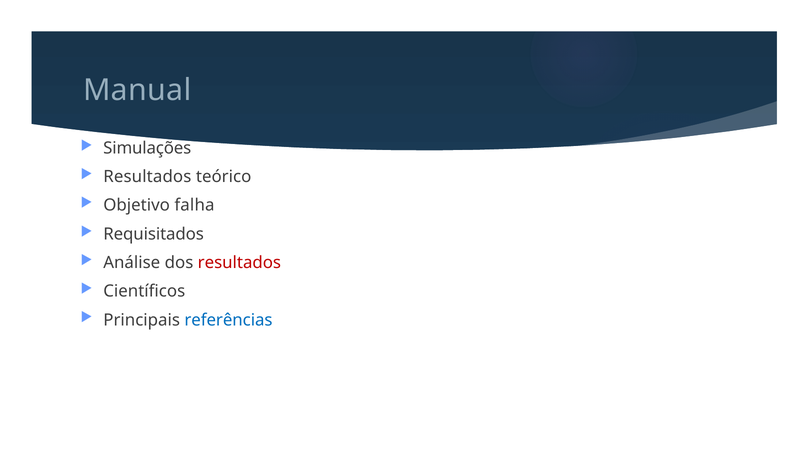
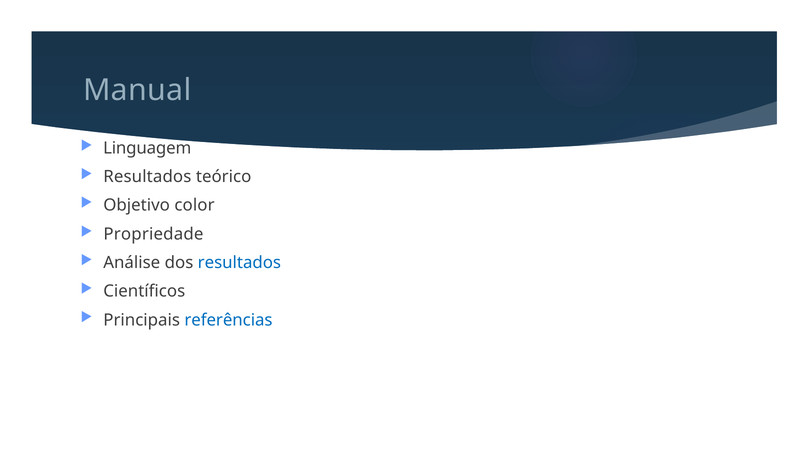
Simulações: Simulações -> Linguagem (147, 148)
falha: falha -> color (195, 205)
Requisitados: Requisitados -> Propriedade (153, 234)
resultados colour: red -> blue (239, 263)
